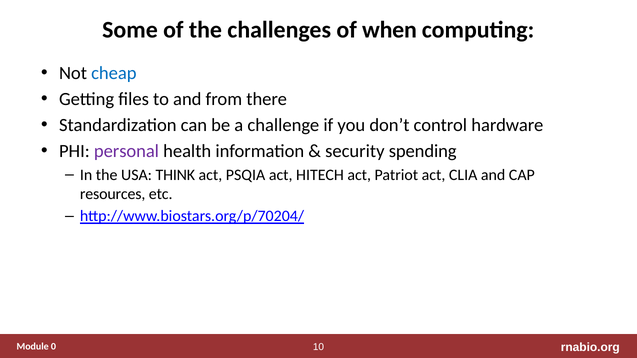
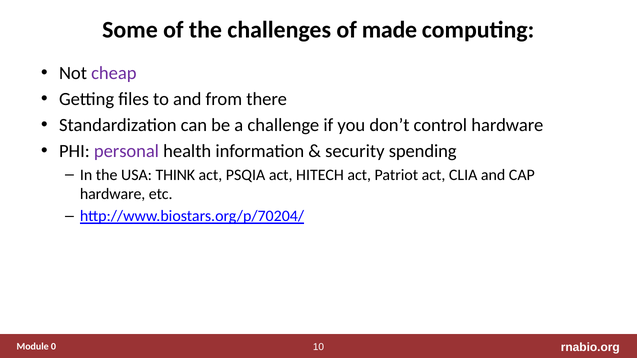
when: when -> made (389, 30)
cheap colour: blue -> purple (114, 73)
resources: resources -> hardware (113, 194)
